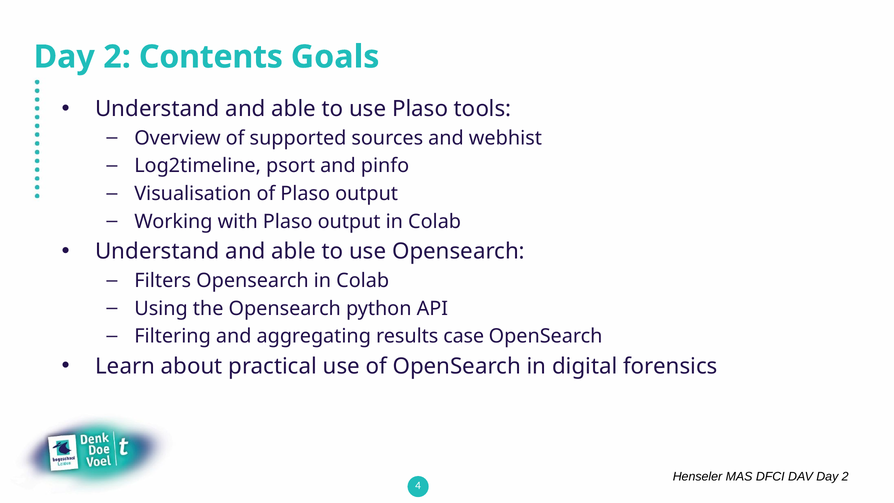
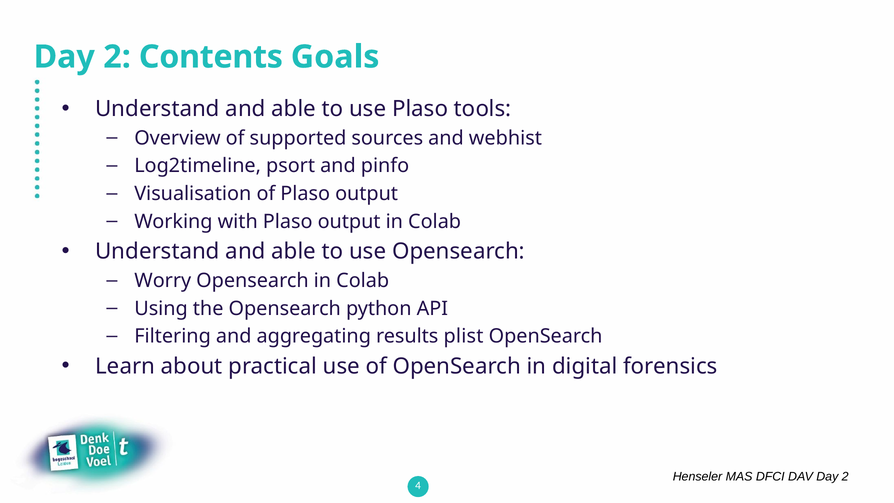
Filters: Filters -> Worry (163, 281)
case: case -> plist (464, 336)
